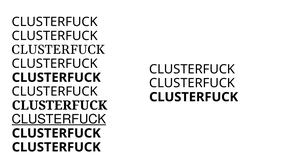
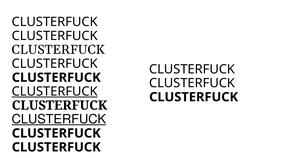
CLUSTERFUCK underline: none -> present (55, 92)
